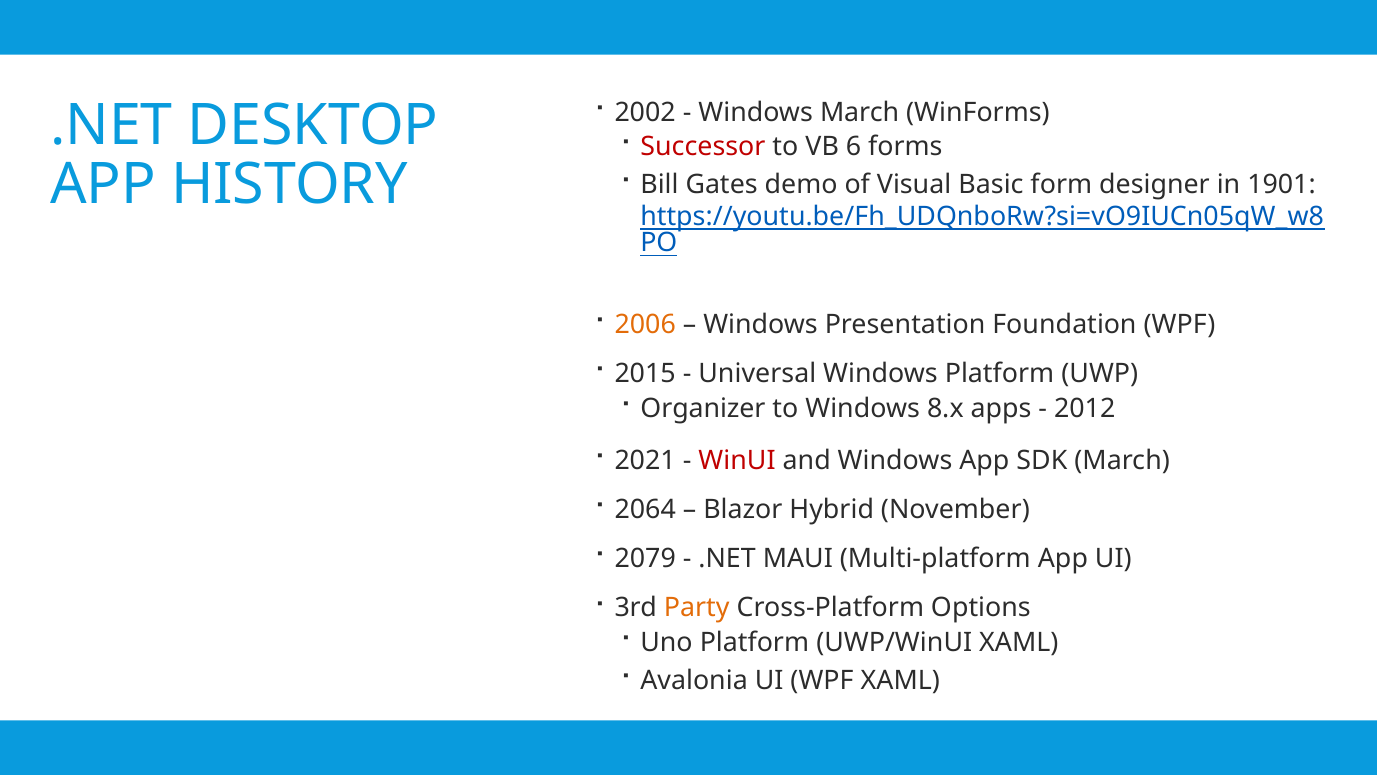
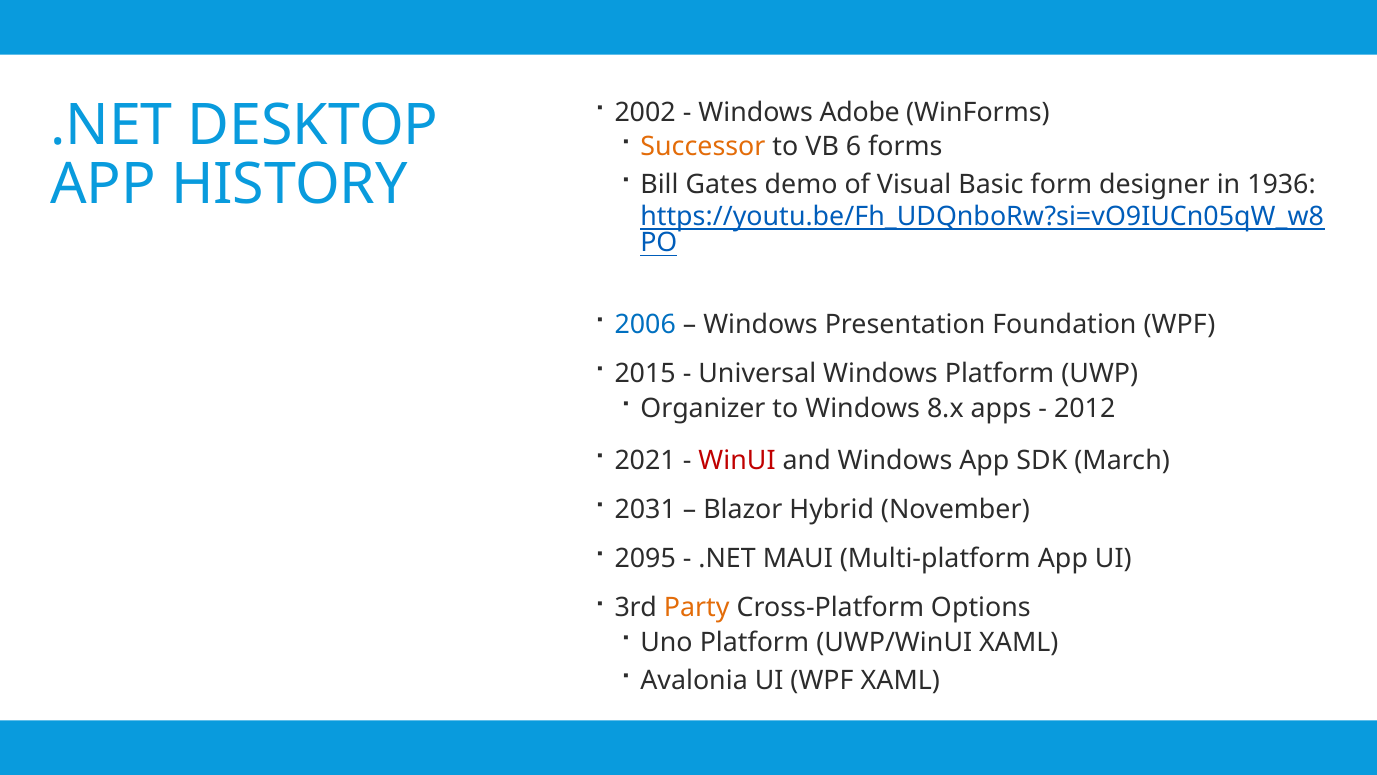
Windows March: March -> Adobe (860, 112)
Successor colour: red -> orange (703, 147)
1901: 1901 -> 1936 (1282, 184)
2006 colour: orange -> blue (645, 325)
2064: 2064 -> 2031 (645, 510)
2079: 2079 -> 2095 (645, 559)
